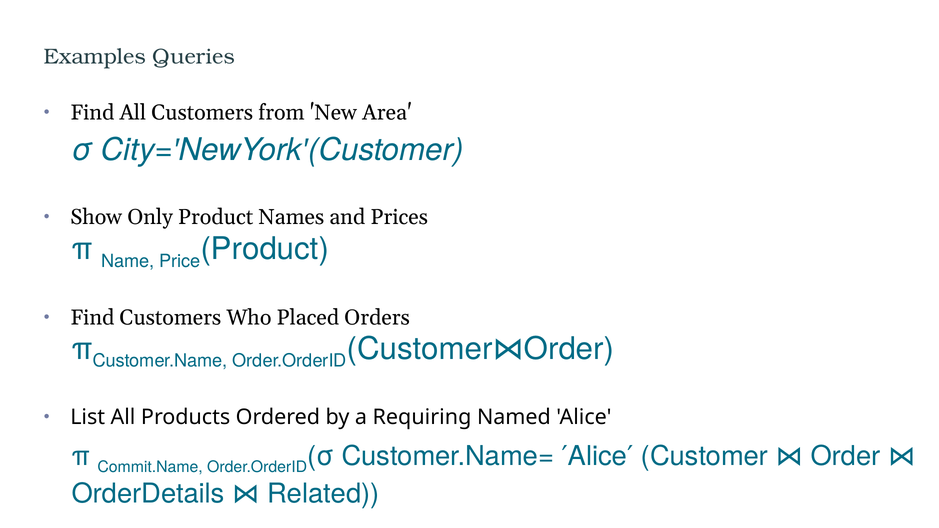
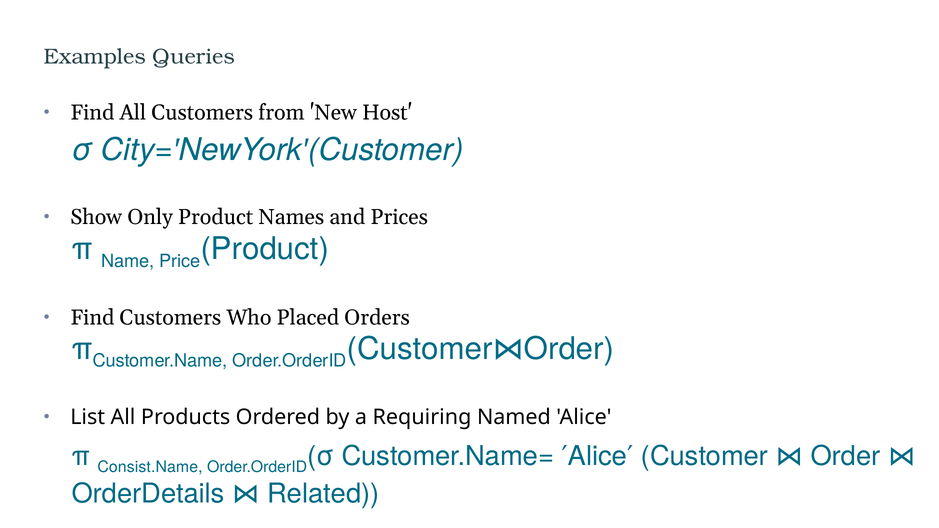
Area: Area -> Host (387, 113)
Commit.Name: Commit.Name -> Consist.Name (150, 467)
